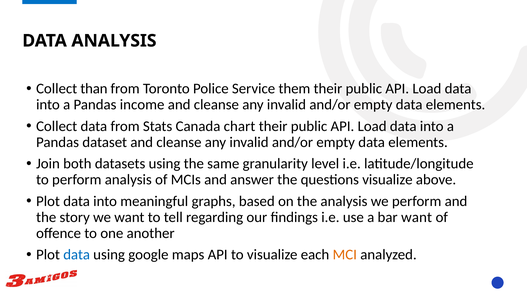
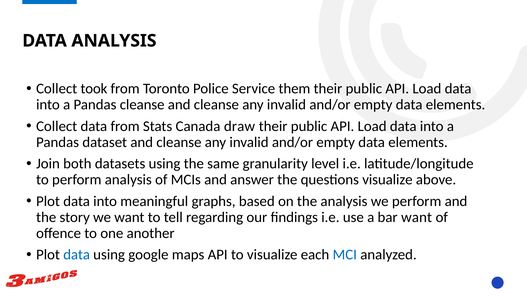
than: than -> took (94, 89)
Pandas income: income -> cleanse (142, 105)
chart: chart -> draw (240, 126)
MCI colour: orange -> blue (345, 255)
